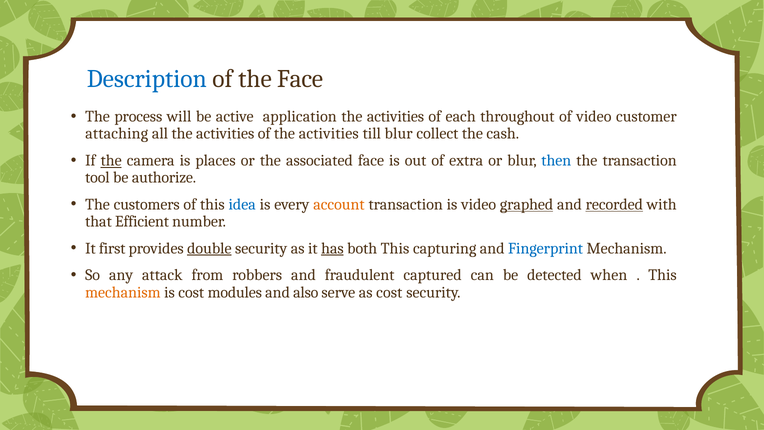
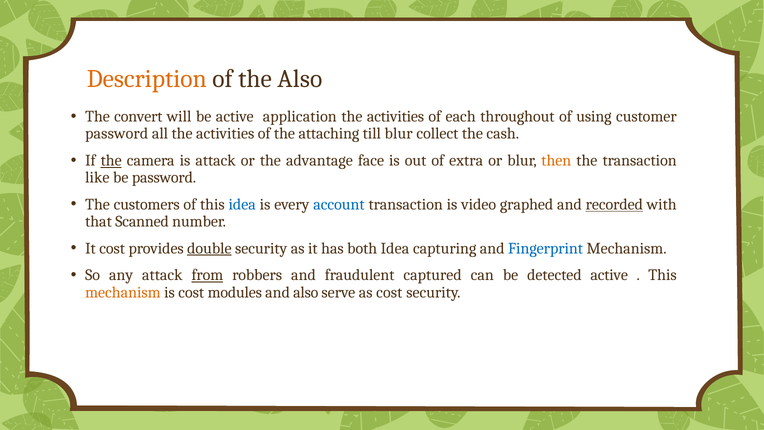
Description colour: blue -> orange (147, 79)
the Face: Face -> Also (300, 79)
process: process -> convert (138, 116)
of video: video -> using (594, 116)
attaching: attaching -> password (117, 134)
of the activities: activities -> attaching (329, 134)
is places: places -> attack (216, 160)
associated: associated -> advantage (319, 160)
then colour: blue -> orange (556, 160)
tool: tool -> like (97, 178)
be authorize: authorize -> password (164, 178)
account colour: orange -> blue (339, 204)
graphed underline: present -> none (527, 204)
Efficient: Efficient -> Scanned (142, 221)
It first: first -> cost (112, 248)
has underline: present -> none (332, 248)
both This: This -> Idea (395, 248)
from underline: none -> present (207, 275)
detected when: when -> active (609, 275)
